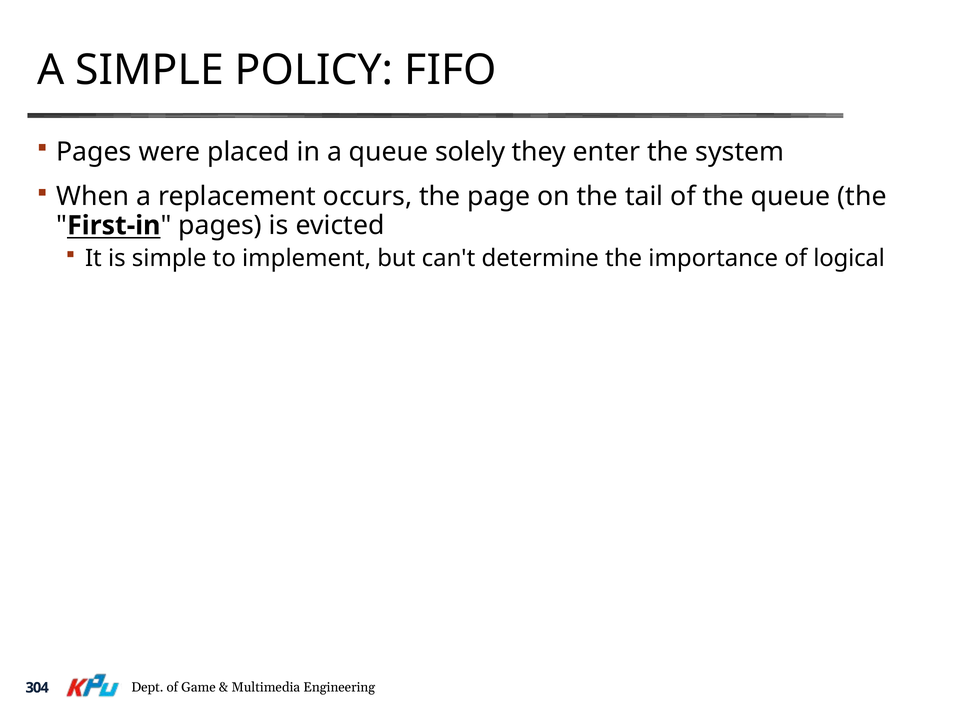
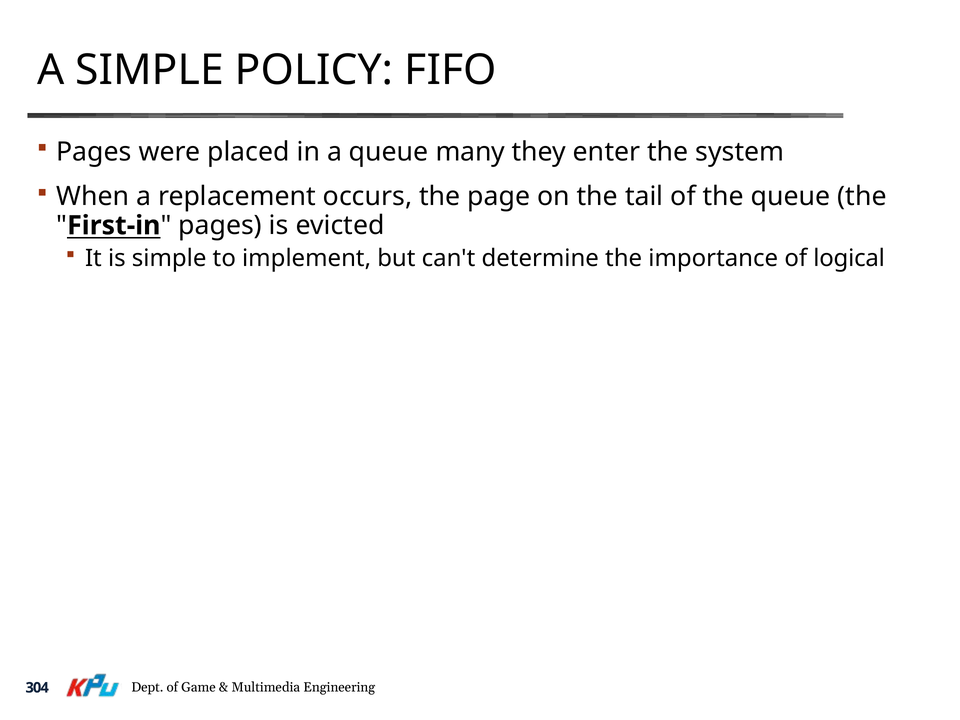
solely: solely -> many (470, 152)
